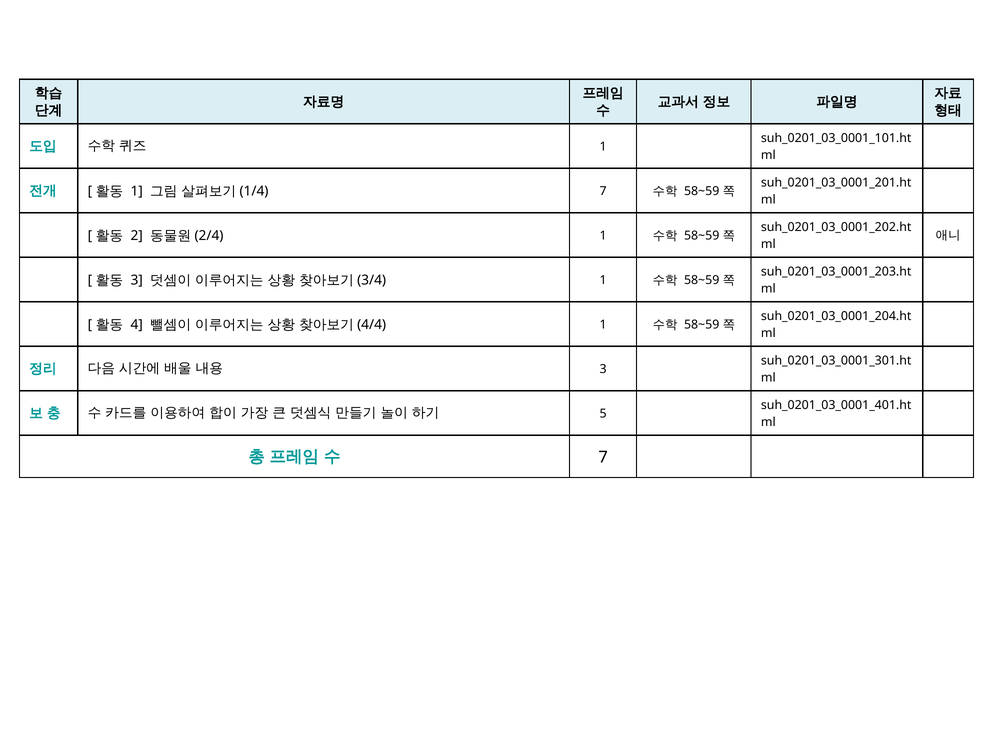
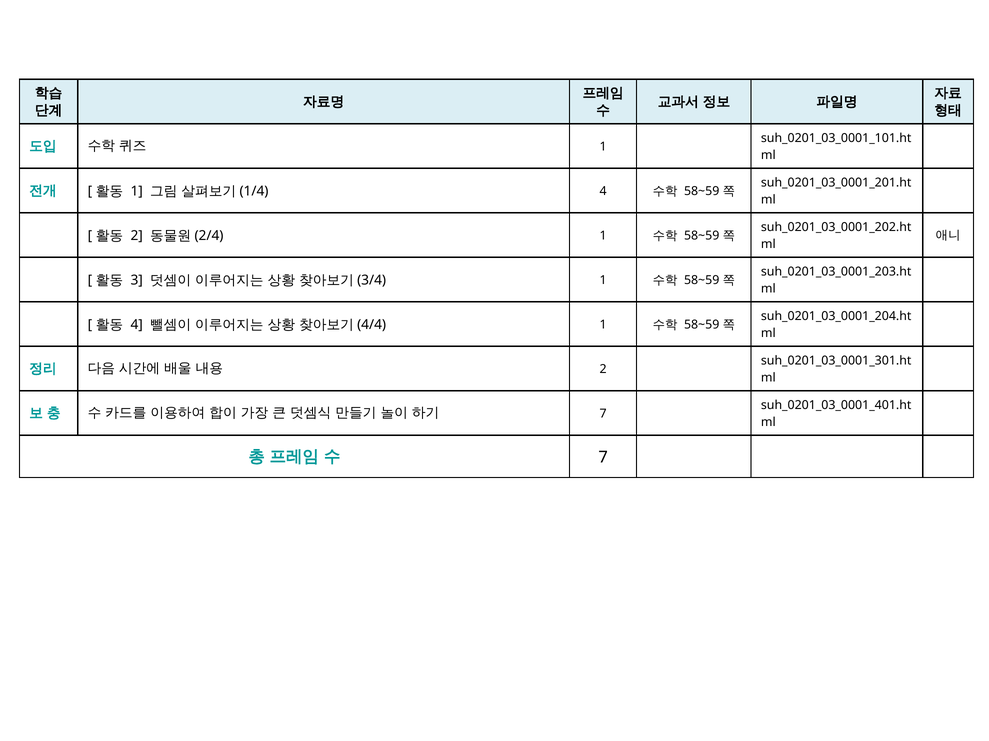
7: 7 -> 4 (603, 191)
3: 3 -> 2 (603, 370)
5: 5 -> 7 (603, 414)
